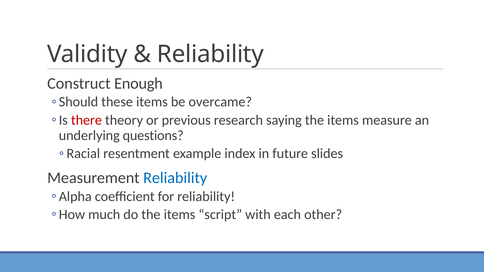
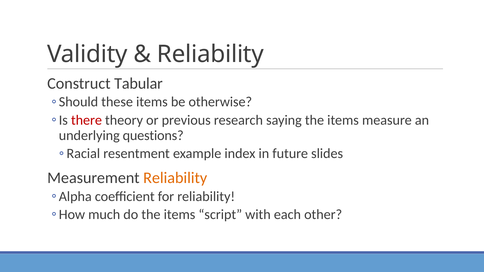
Enough: Enough -> Tabular (138, 84)
overcame: overcame -> otherwise (220, 102)
Reliability colour: blue -> orange (175, 178)
